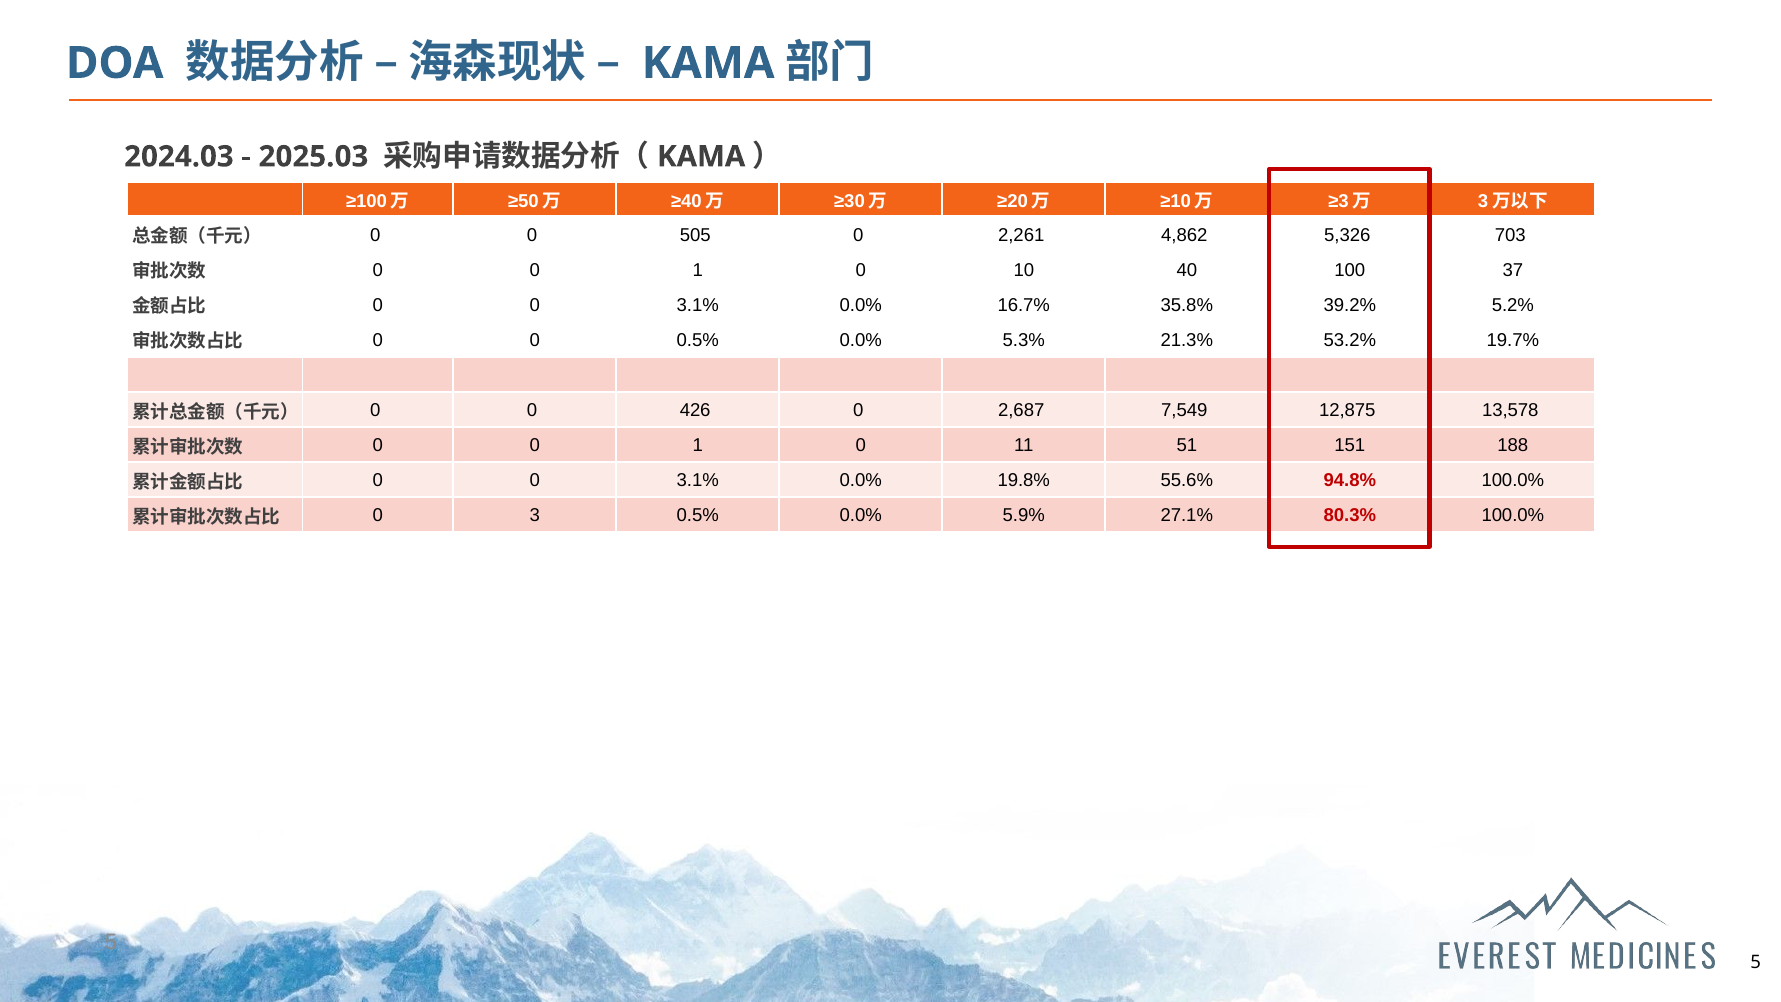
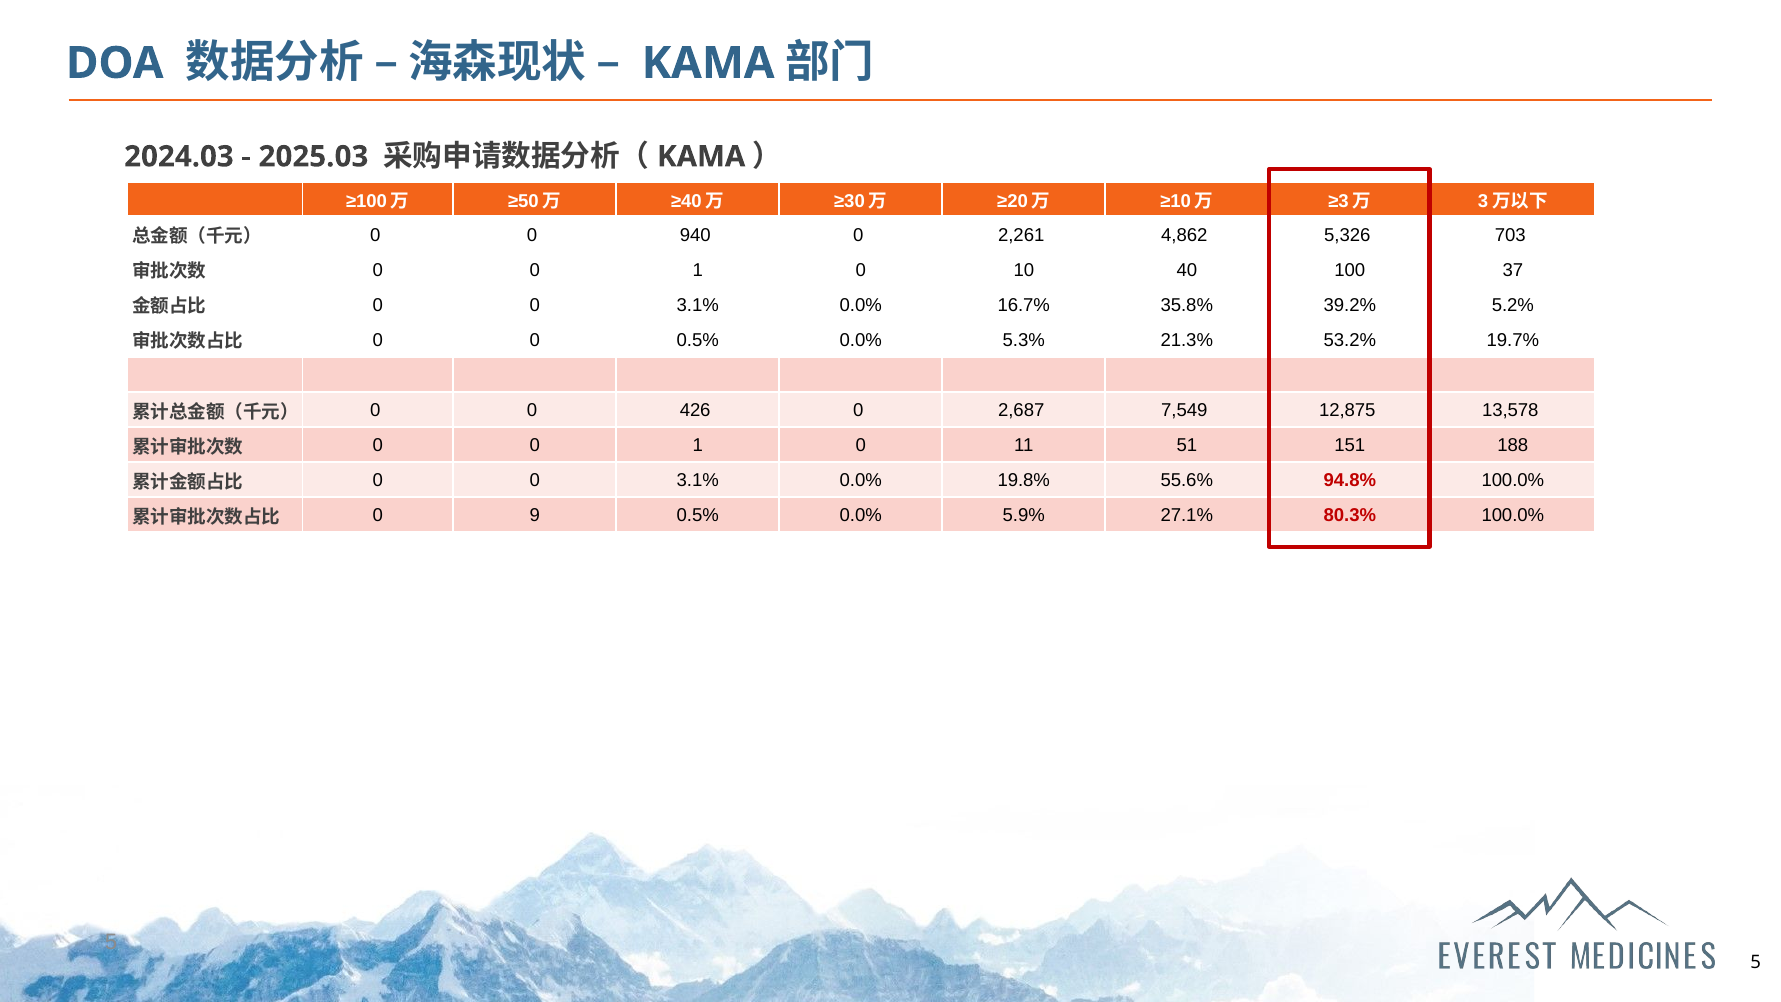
505: 505 -> 940 (695, 235)
3: 3 -> 9 (535, 515)
